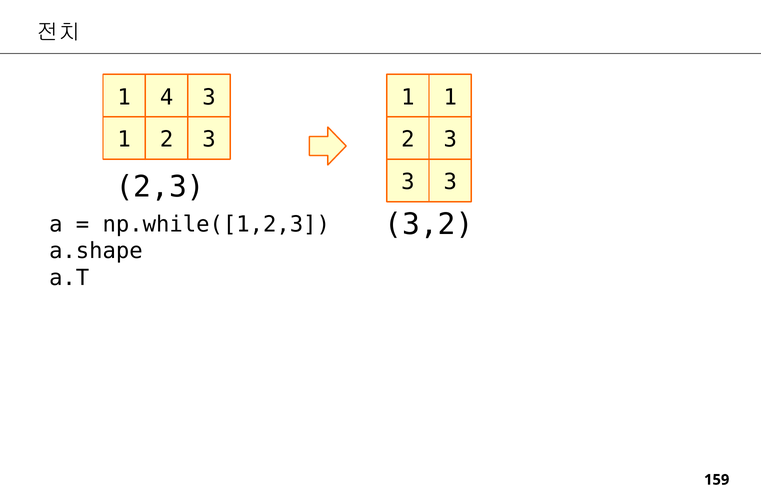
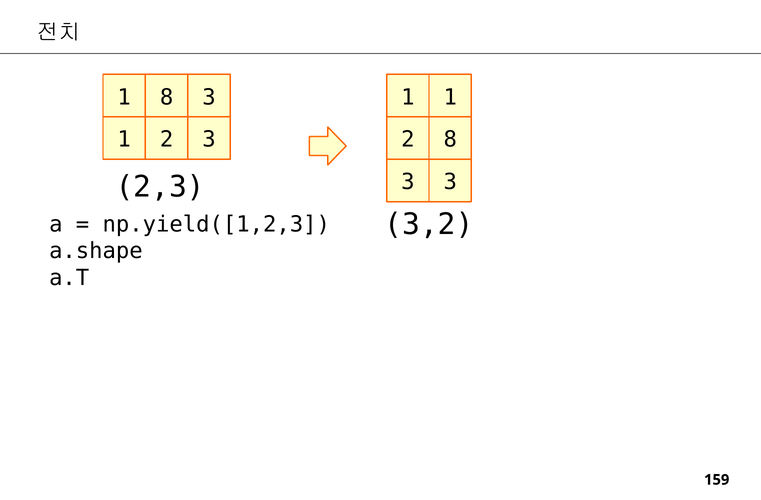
1 4: 4 -> 8 (167, 97)
3: 3 -> 8 (450, 140)
np.while([1,2,3: np.while([1,2,3 -> np.yield([1,2,3 (216, 224)
